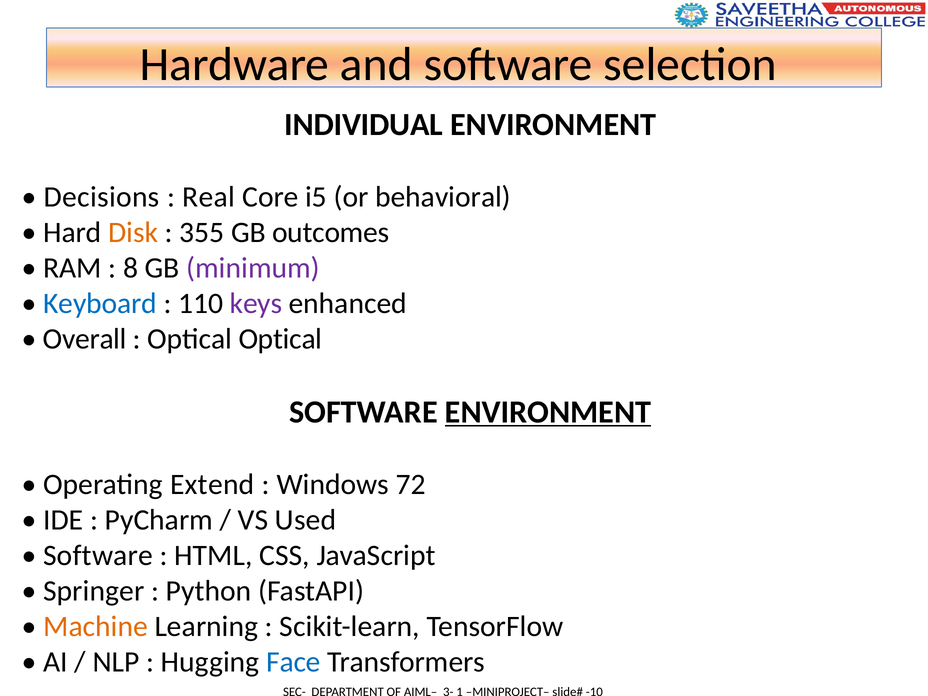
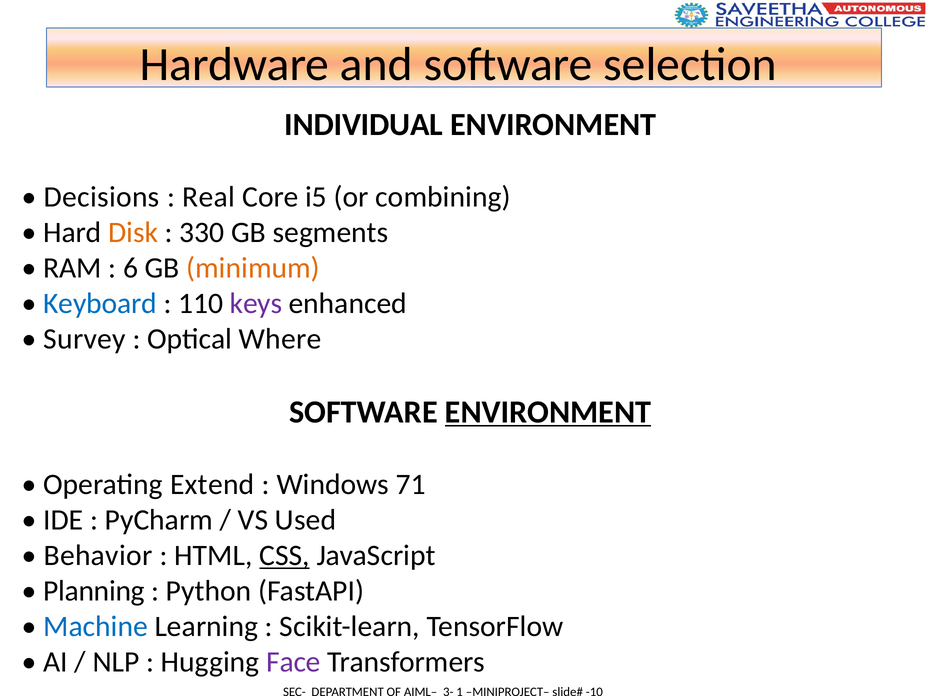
behavioral: behavioral -> combining (443, 197)
355: 355 -> 330 (202, 232)
outcomes: outcomes -> segments (331, 232)
8: 8 -> 6 (131, 268)
minimum colour: purple -> orange (253, 268)
Overall: Overall -> Survey (84, 339)
Optical Optical: Optical -> Where (280, 339)
72: 72 -> 71 (411, 484)
Software: Software -> Behavior (98, 555)
CSS underline: none -> present (285, 555)
Springer: Springer -> Planning (94, 591)
Machine colour: orange -> blue (96, 627)
Face colour: blue -> purple (293, 662)
